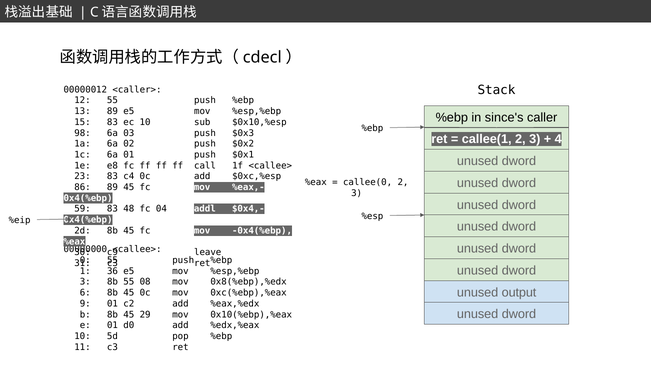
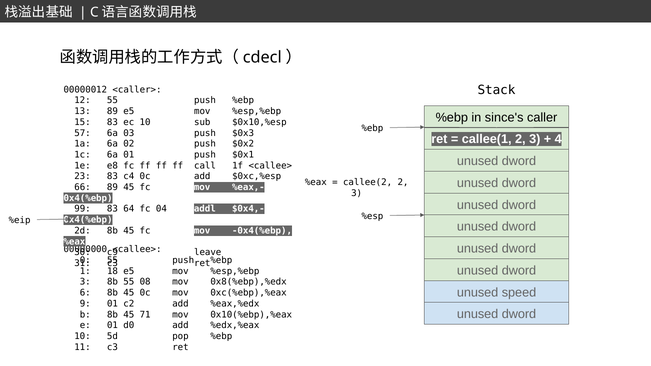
98: 98 -> 57 (83, 133)
callee(0: callee(0 -> callee(2 (368, 182)
86: 86 -> 66 (83, 187)
59: 59 -> 99 (83, 209)
48: 48 -> 64 (129, 209)
36: 36 -> 18 (112, 271)
output: output -> speed (519, 292)
29: 29 -> 71 (145, 315)
